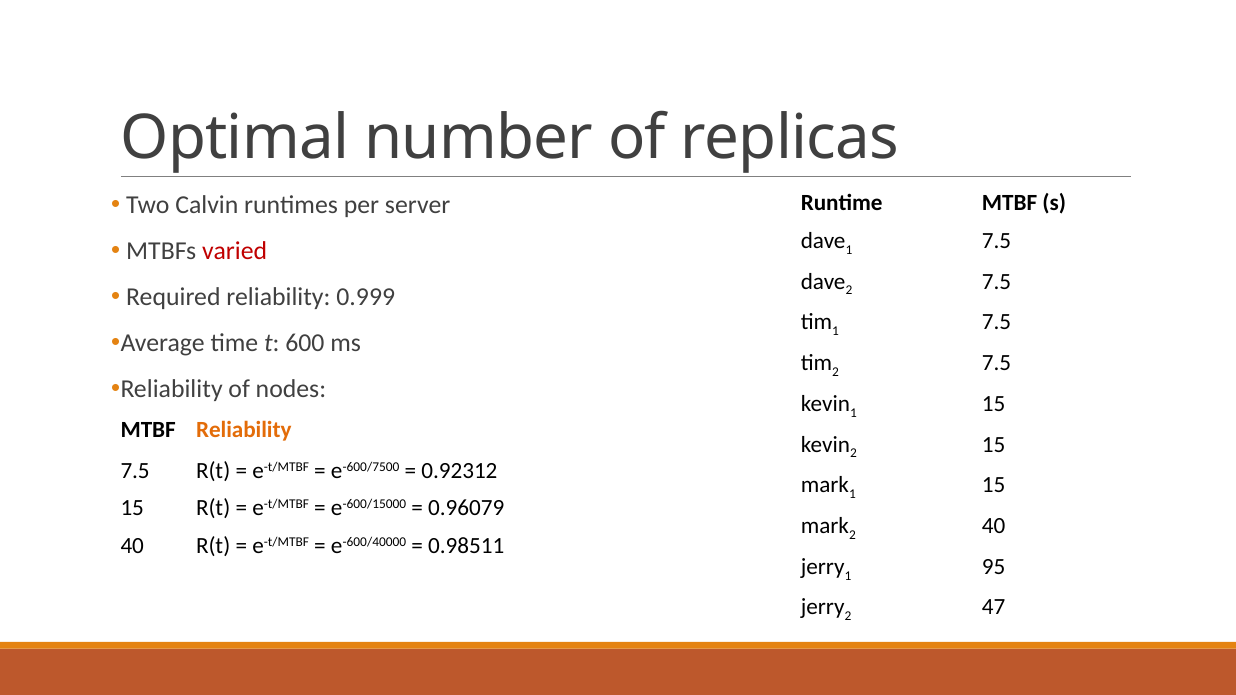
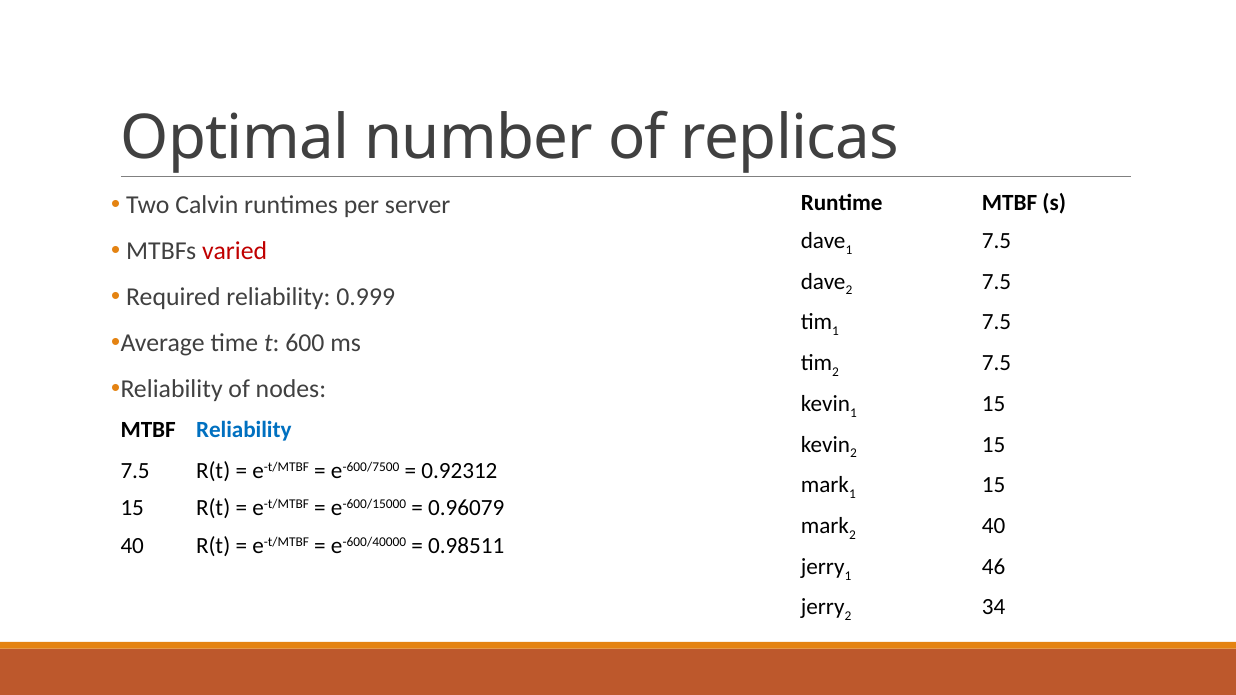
Reliability colour: orange -> blue (244, 430)
95: 95 -> 46 (994, 567)
47: 47 -> 34 (994, 607)
